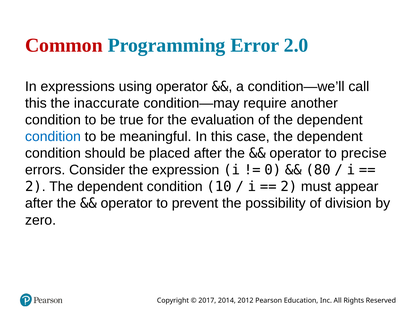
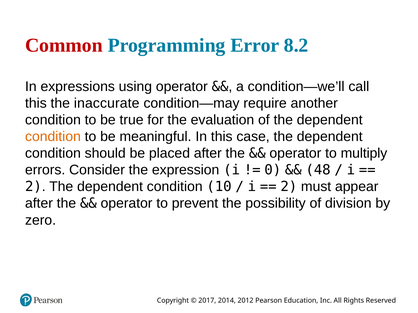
2.0: 2.0 -> 8.2 (296, 45)
condition colour: blue -> orange (53, 137)
precise: precise -> multiply (364, 154)
80: 80 -> 48 (318, 170)
